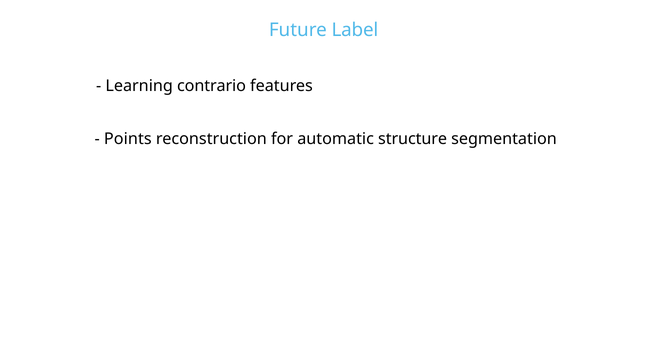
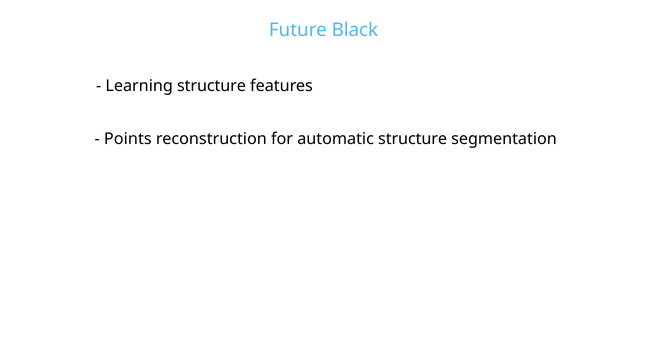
Label: Label -> Black (355, 30)
Learning contrario: contrario -> structure (212, 86)
